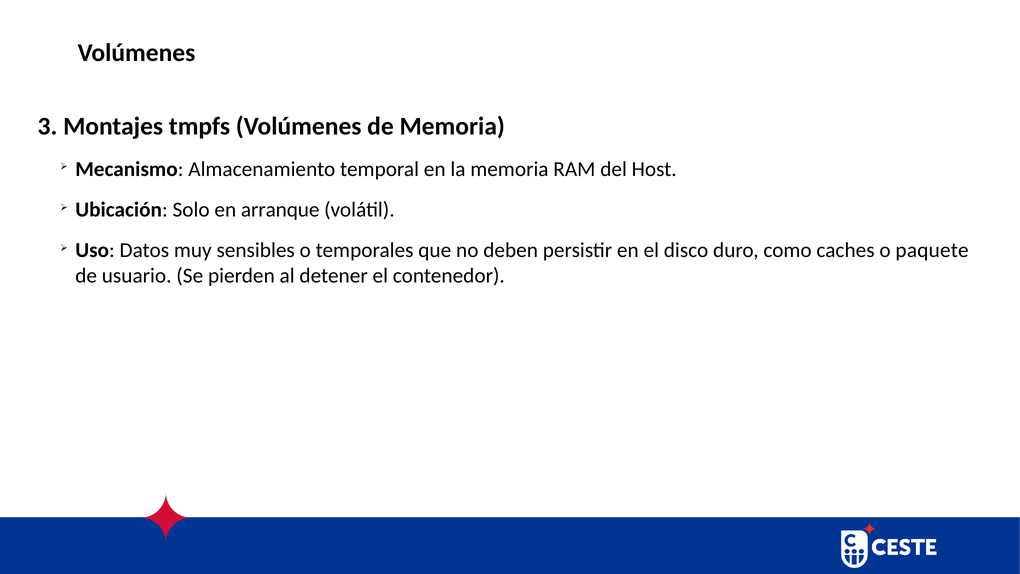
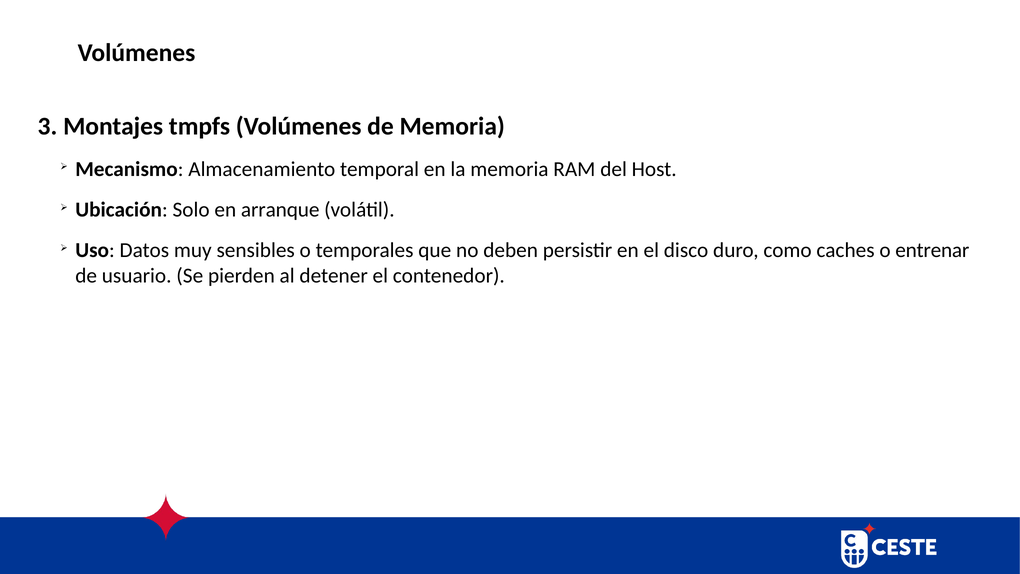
paquete: paquete -> entrenar (932, 250)
